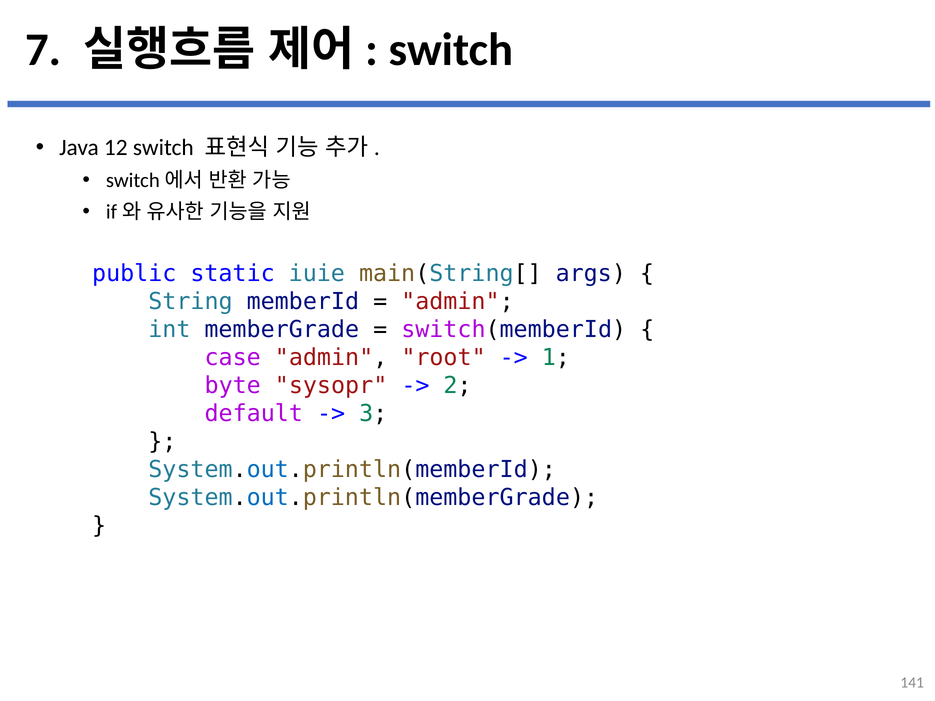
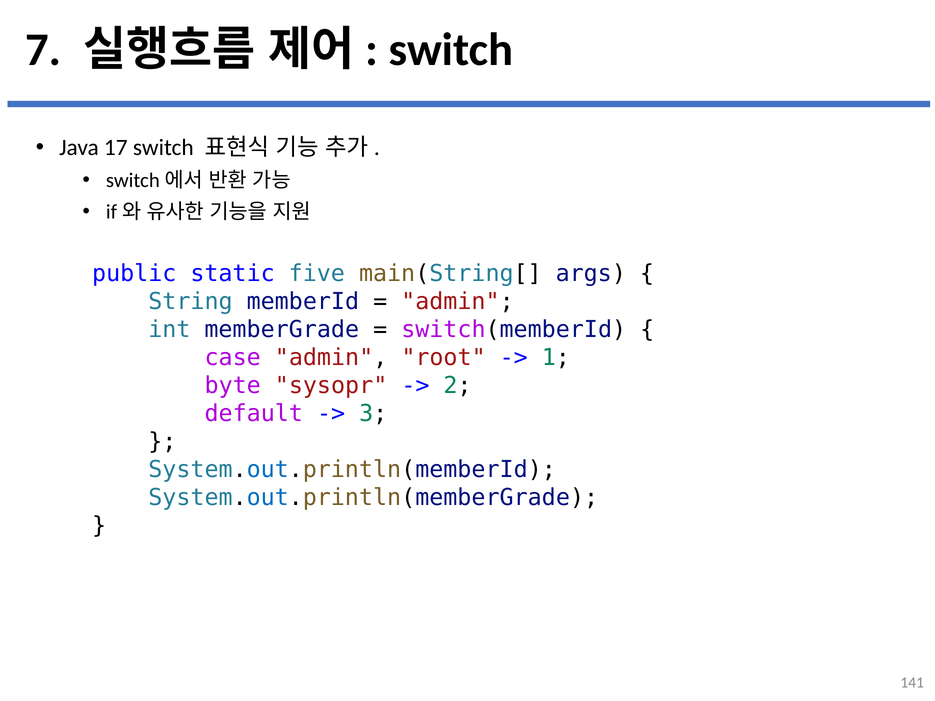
12: 12 -> 17 (116, 148)
iuie: iuie -> five (317, 273)
